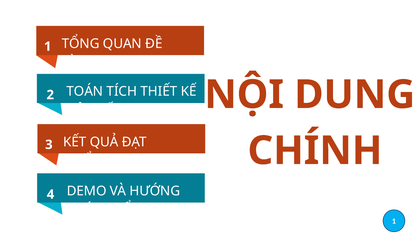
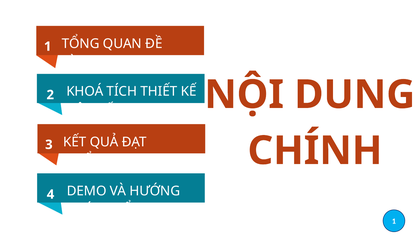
TOÁN: TOÁN -> KHOÁ (85, 91)
